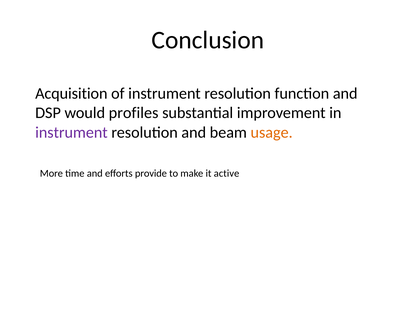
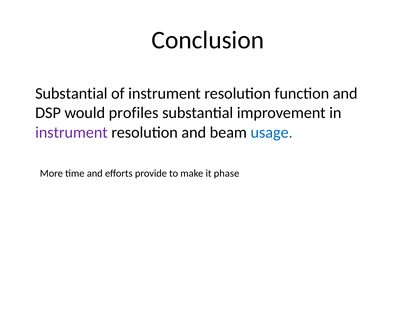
Acquisition: Acquisition -> Substantial (71, 94)
usage colour: orange -> blue (272, 132)
active: active -> phase (227, 173)
